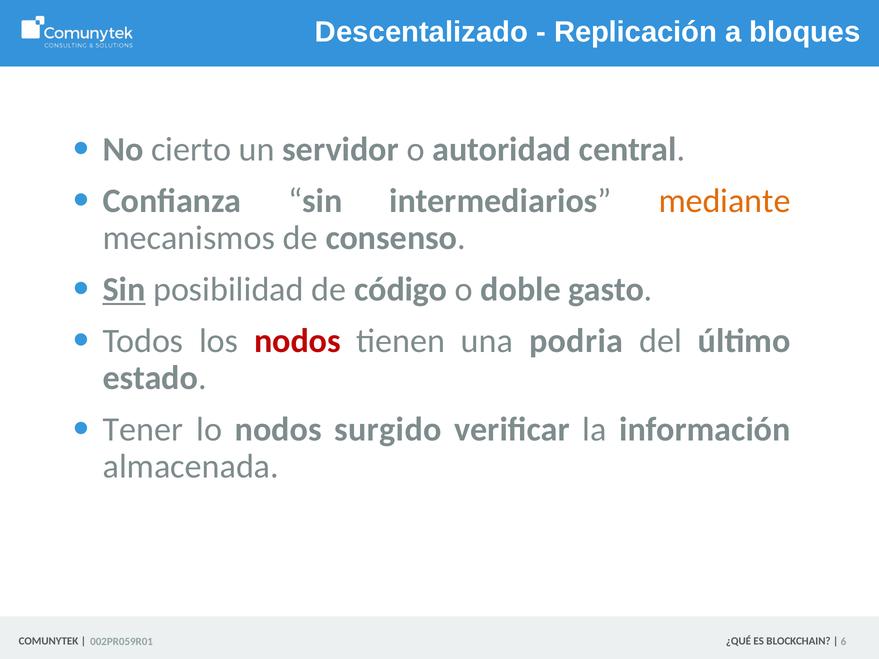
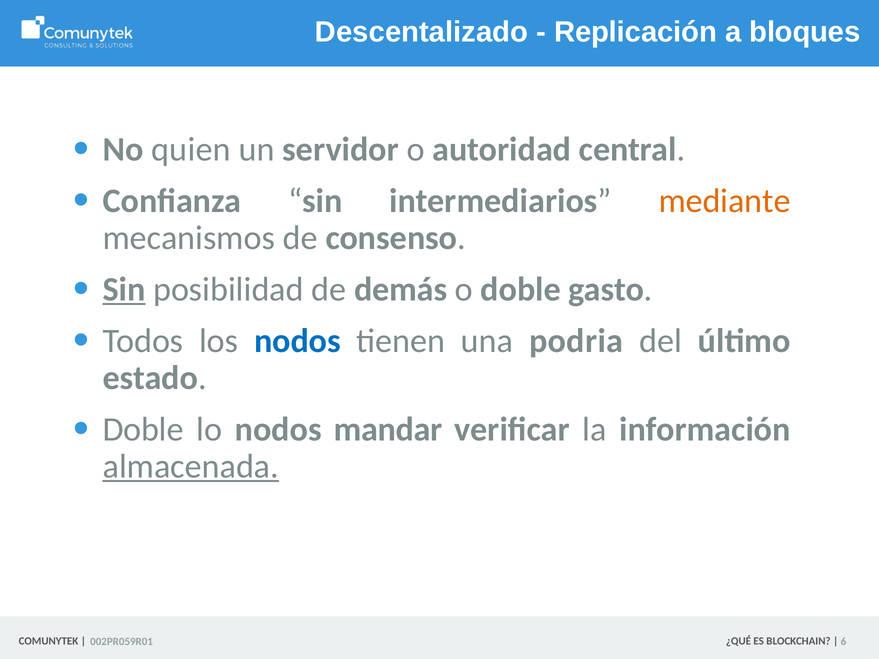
cierto: cierto -> quien (191, 149)
código: código -> demás (401, 290)
nodos colour: red -> blue (297, 341)
Tener: Tener -> Doble (143, 430)
surgido: surgido -> mandar (388, 430)
almacenada underline: none -> present (191, 467)
